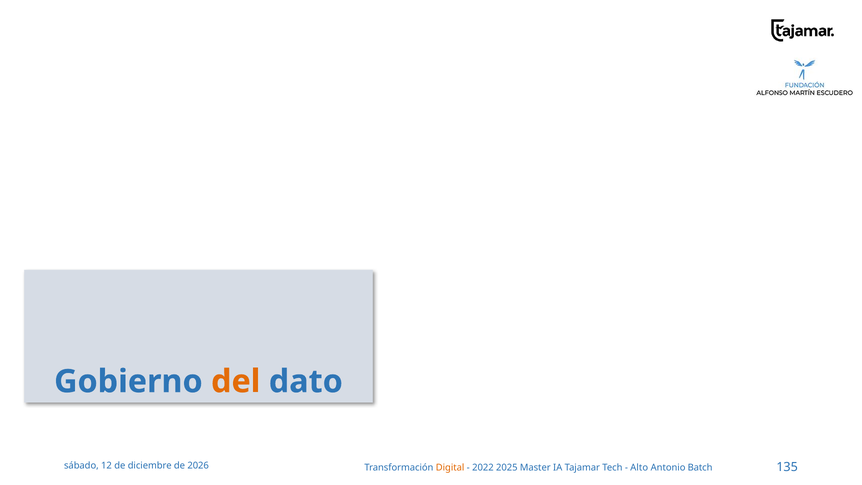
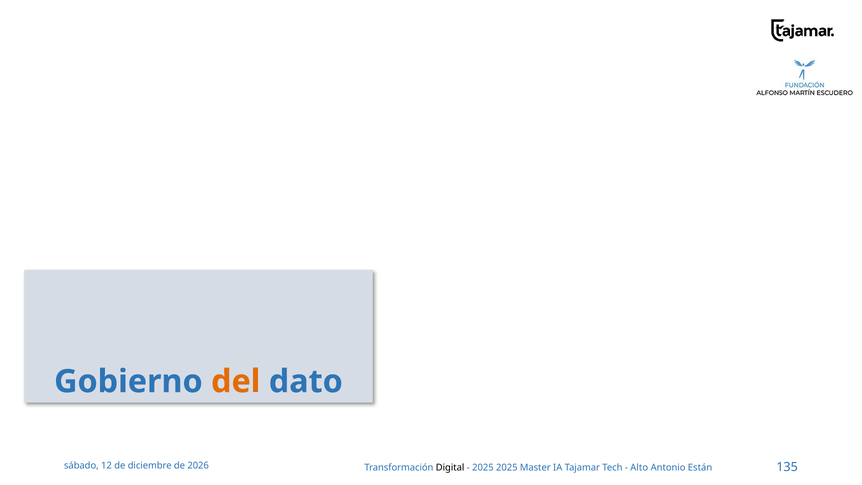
Digital colour: orange -> black (450, 468)
2022: 2022 -> 2025 (483, 468)
Batch: Batch -> Están (700, 468)
